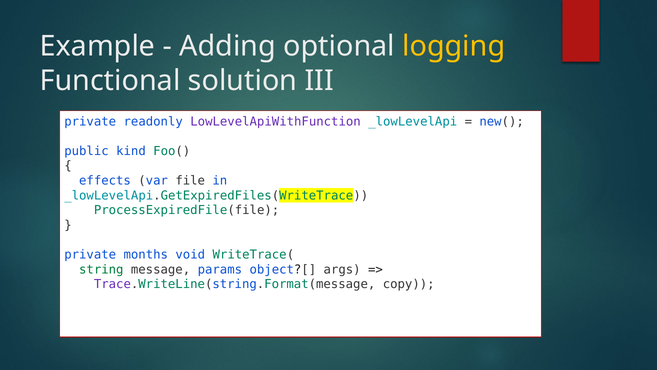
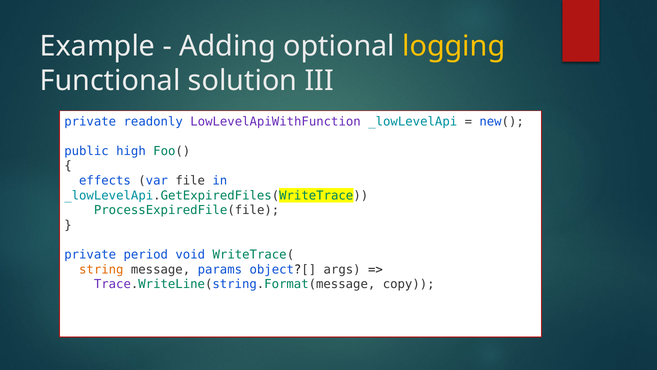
kind: kind -> high (131, 151)
months: months -> period (146, 254)
string colour: green -> orange (101, 269)
